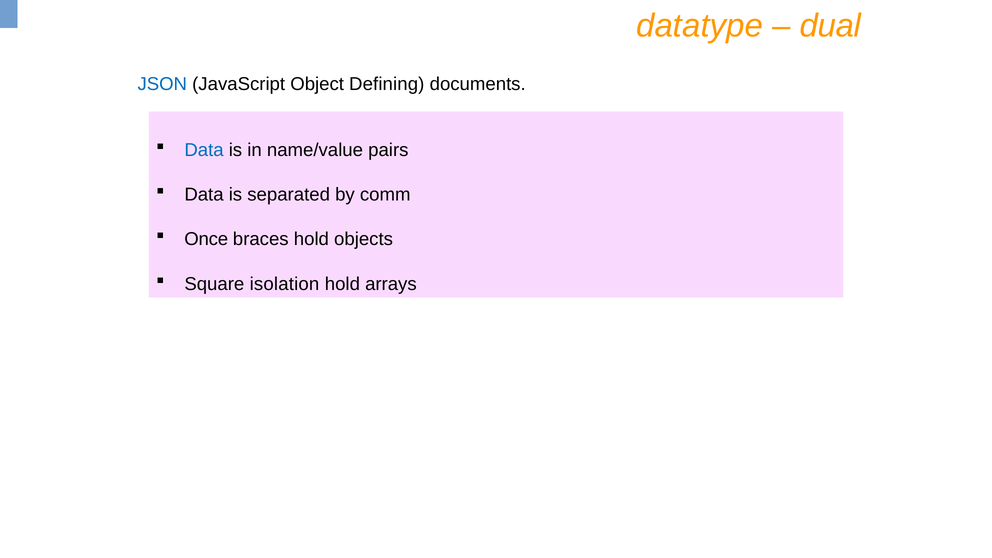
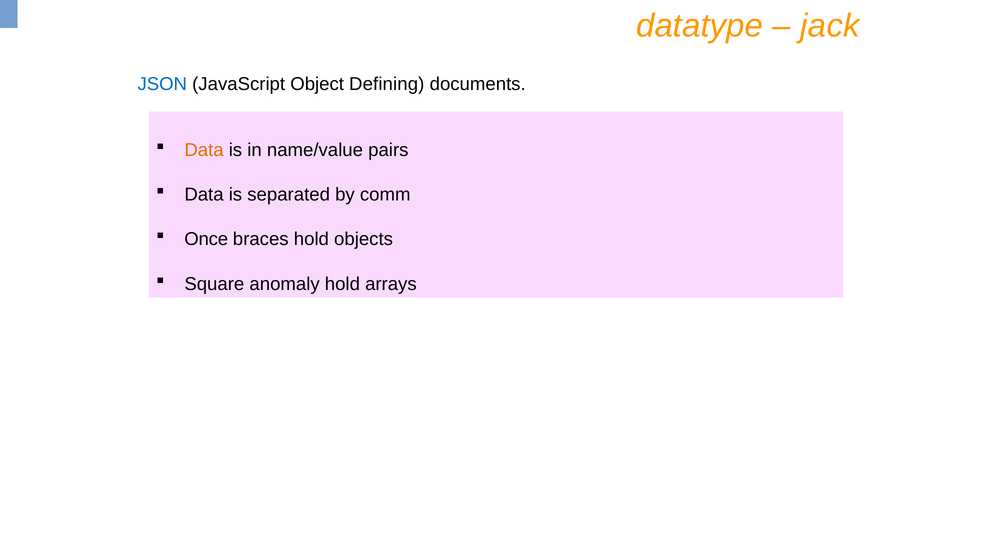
dual: dual -> jack (830, 26)
Data colour: blue -> orange (204, 150)
isolation: isolation -> anomaly (285, 284)
